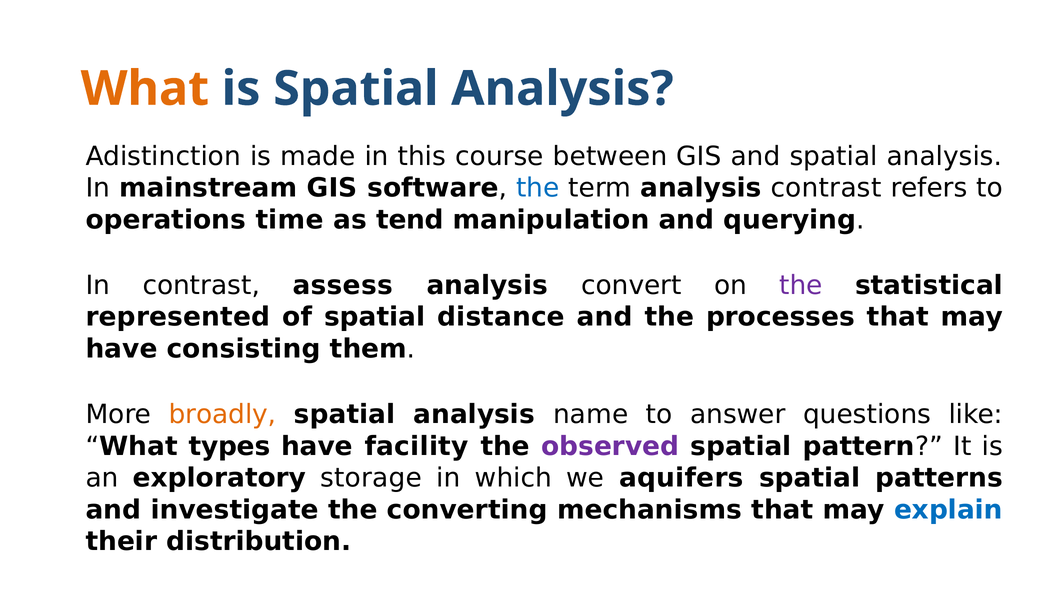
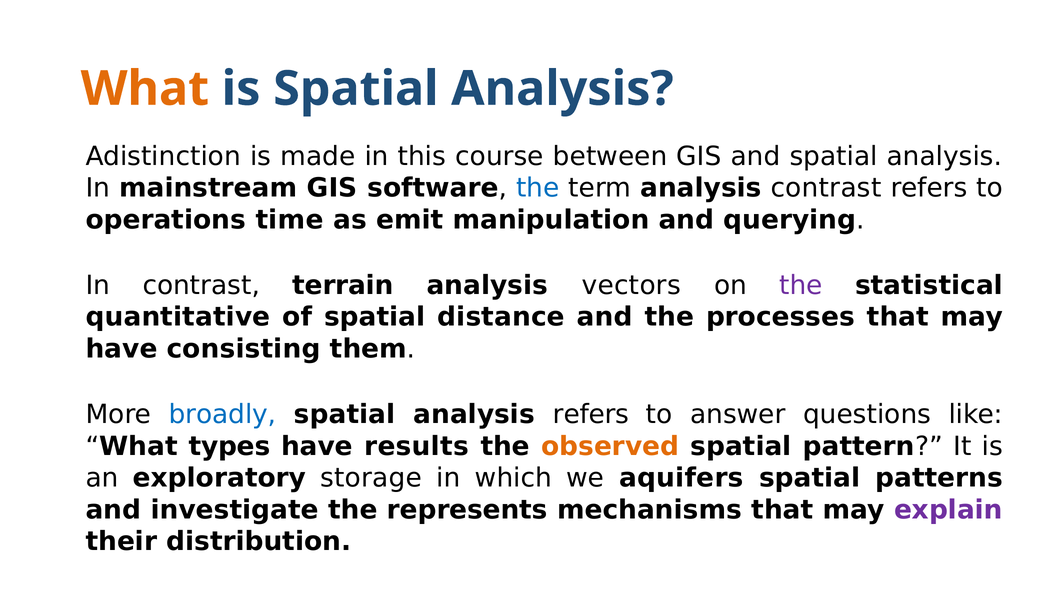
tend: tend -> emit (410, 220)
assess: assess -> terrain (343, 286)
convert: convert -> vectors (631, 286)
represented: represented -> quantitative (178, 317)
broadly colour: orange -> blue (223, 415)
analysis name: name -> refers (591, 415)
facility: facility -> results (417, 446)
observed colour: purple -> orange (610, 446)
converting: converting -> represents (467, 510)
explain colour: blue -> purple (948, 510)
